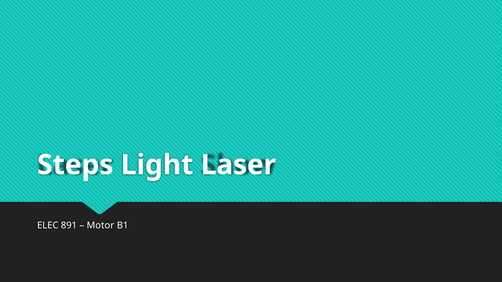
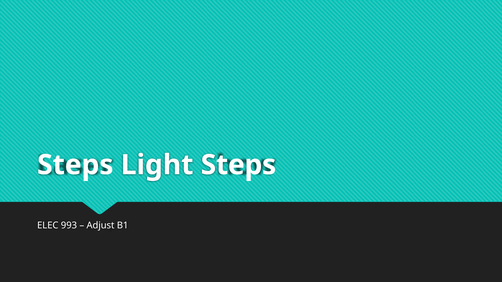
Light Laser: Laser -> Steps (238, 165)
891: 891 -> 993 (69, 226)
Motor: Motor -> Adjust (101, 226)
